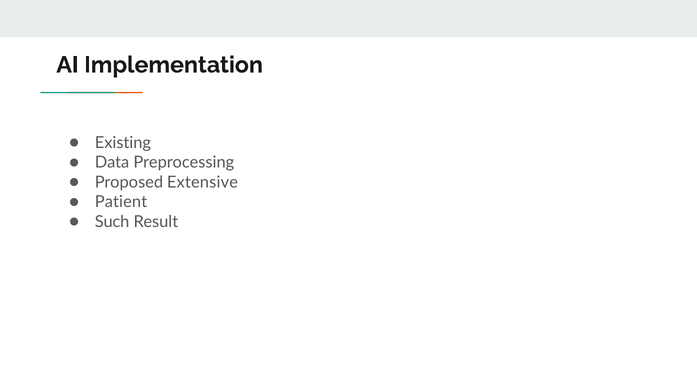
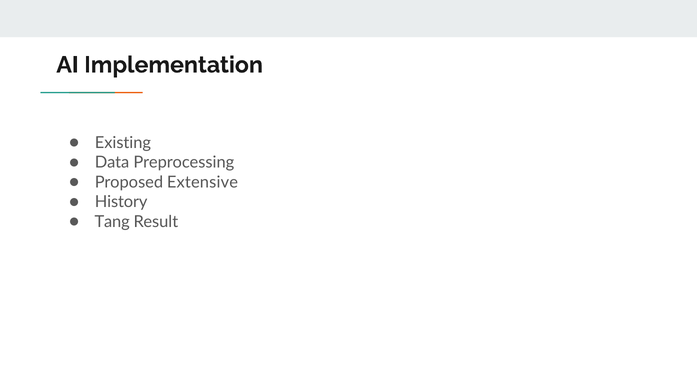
Patient: Patient -> History (121, 202)
Such: Such -> Tang (112, 222)
